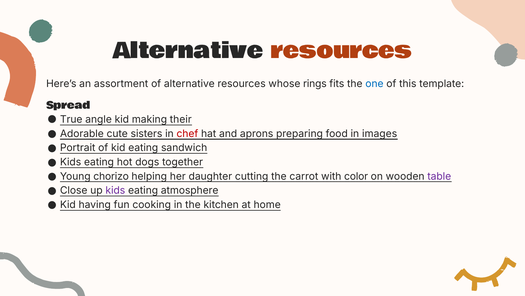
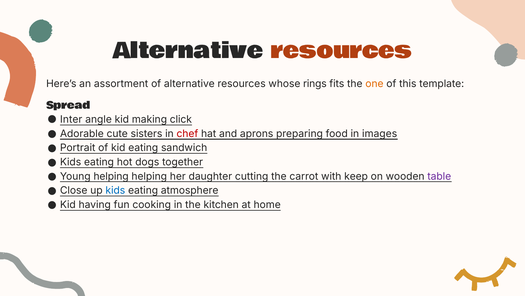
one colour: blue -> orange (374, 84)
True: True -> Inter (71, 119)
their: their -> click (181, 119)
Young chorizo: chorizo -> helping (111, 176)
color: color -> keep (356, 176)
kids colour: purple -> blue (115, 190)
